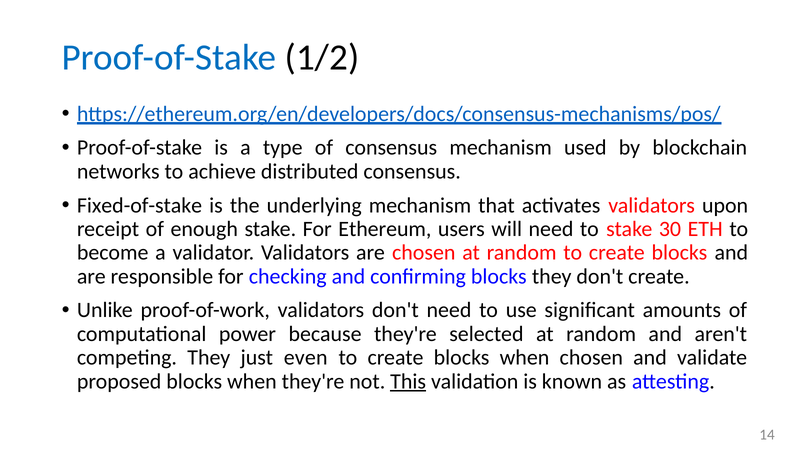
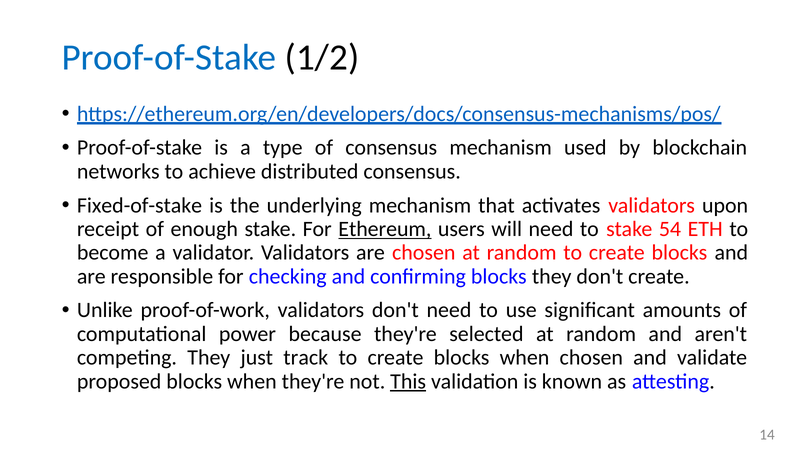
Ethereum underline: none -> present (385, 229)
30: 30 -> 54 (670, 229)
even: even -> track (306, 358)
